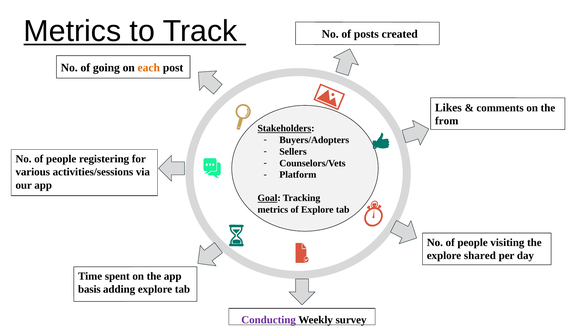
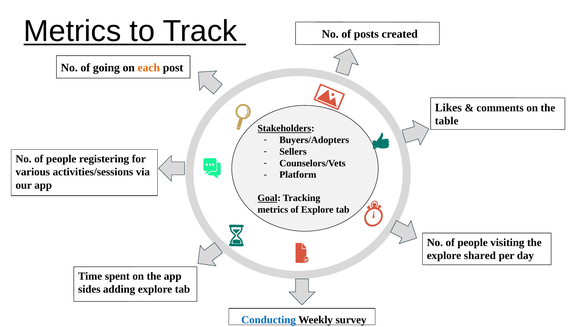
from: from -> table (447, 121)
basis: basis -> sides (89, 290)
Conducting colour: purple -> blue (269, 320)
